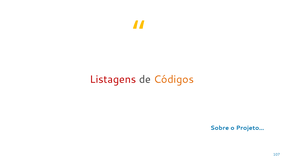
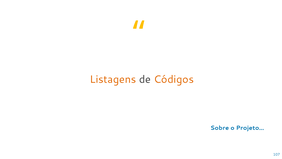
Listagens colour: red -> orange (113, 79)
